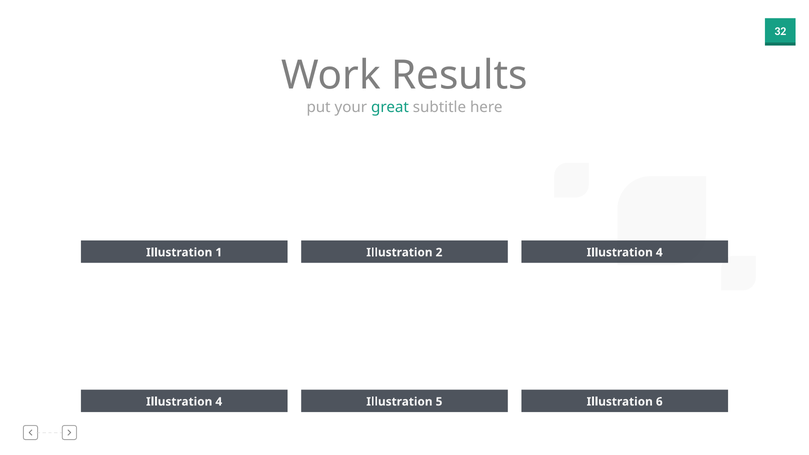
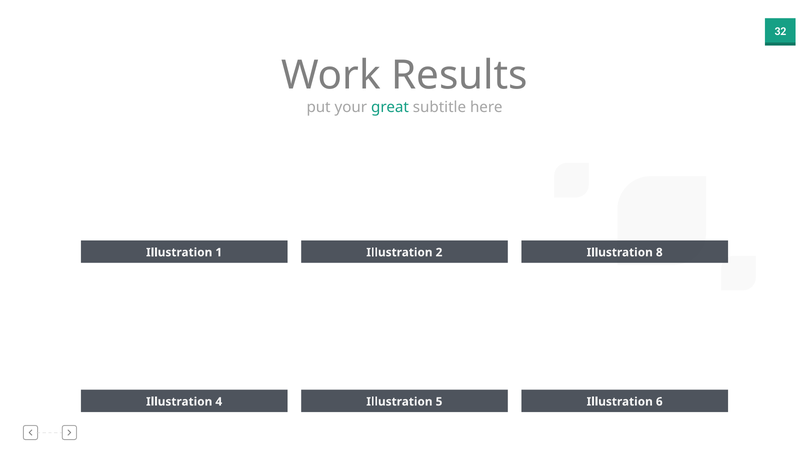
2 Illustration 4: 4 -> 8 (659, 252)
